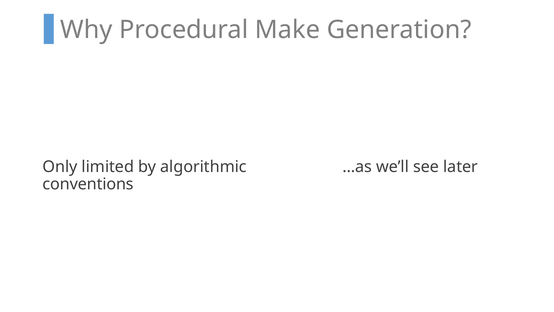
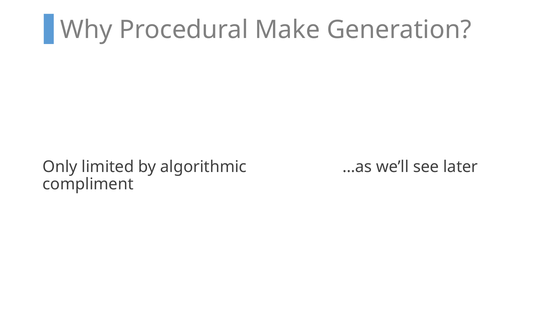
conventions: conventions -> compliment (88, 184)
